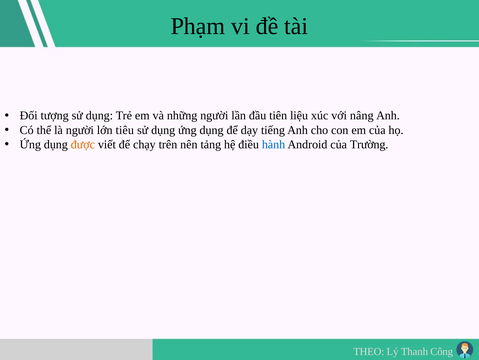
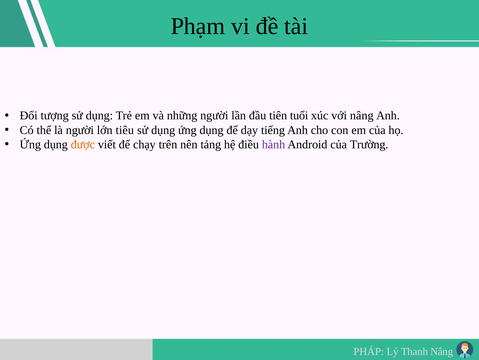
liệu: liệu -> tuổi (299, 115)
hành colour: blue -> purple (274, 144)
THEO: THEO -> PHÁP (369, 351)
Thanh Công: Công -> Nâng (442, 351)
